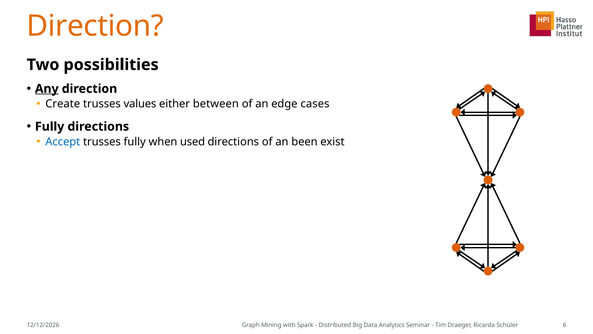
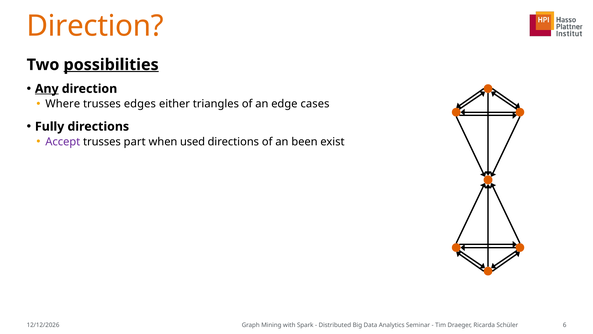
possibilities underline: none -> present (111, 65)
Create: Create -> Where (63, 104)
values: values -> edges (140, 104)
between: between -> triangles (216, 104)
Accept colour: blue -> purple (63, 142)
trusses fully: fully -> part (135, 142)
